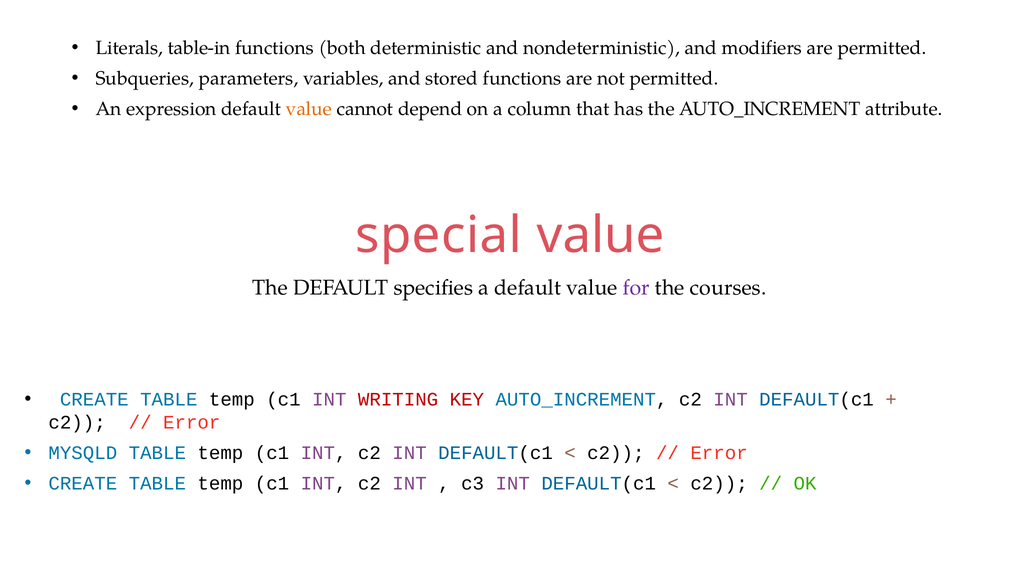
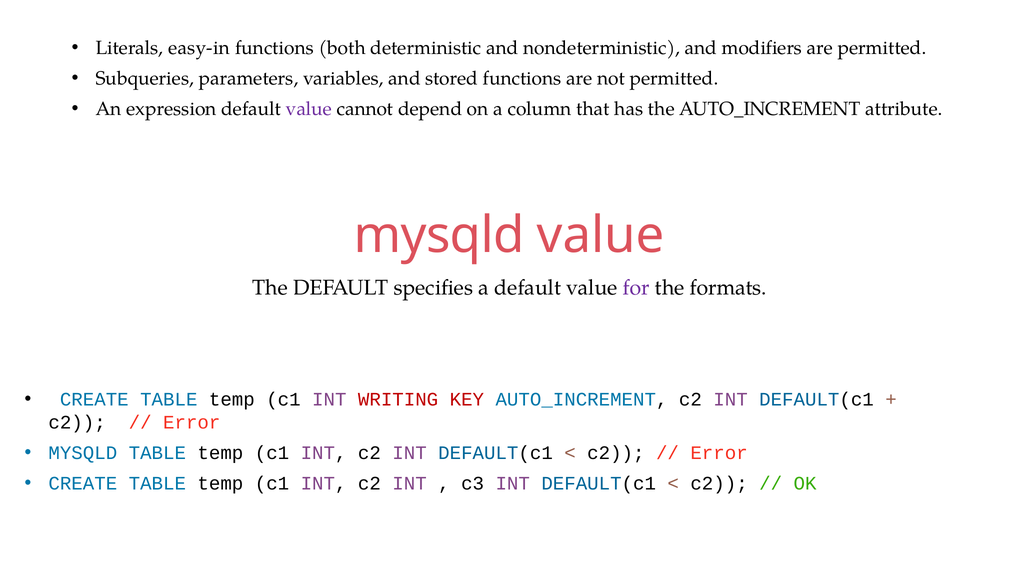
table-in: table-in -> easy-in (199, 48)
value colour: orange -> purple (309, 109)
special: special -> mysqld (439, 235)
courses: courses -> formats (728, 288)
